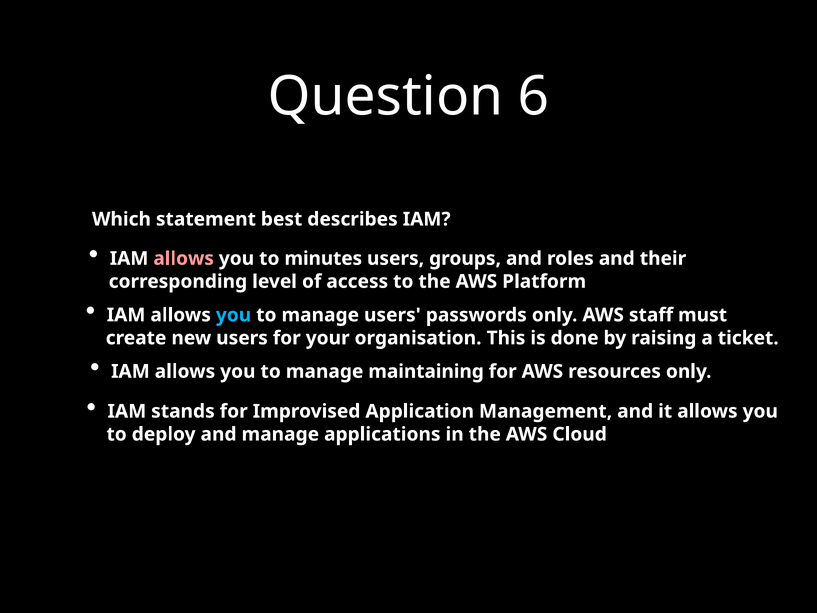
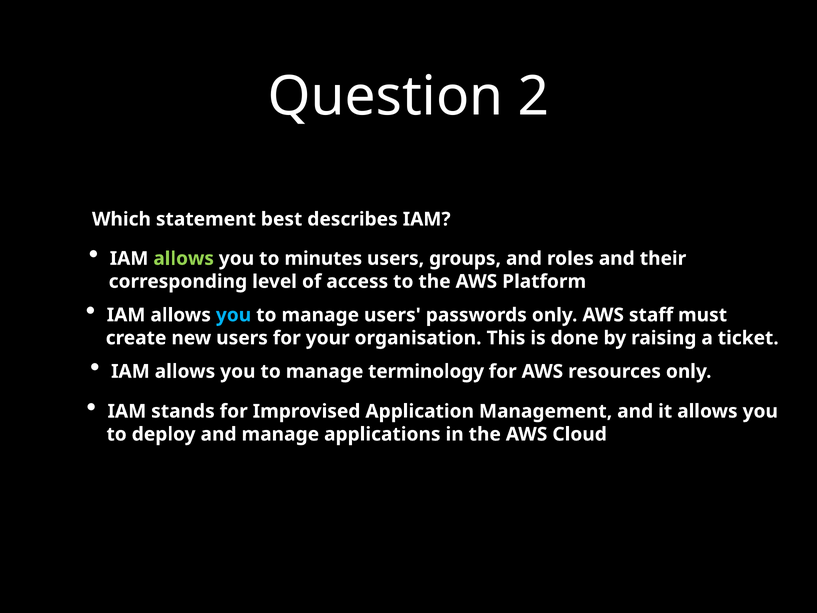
6: 6 -> 2 (533, 97)
allows colour: pink -> light green (184, 258)
maintaining: maintaining -> terminology (426, 371)
